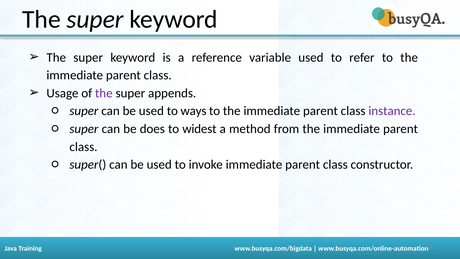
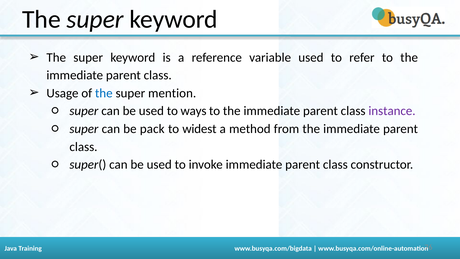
the colour: purple -> blue (104, 93)
appends: appends -> mention (172, 93)
does: does -> pack (152, 129)
